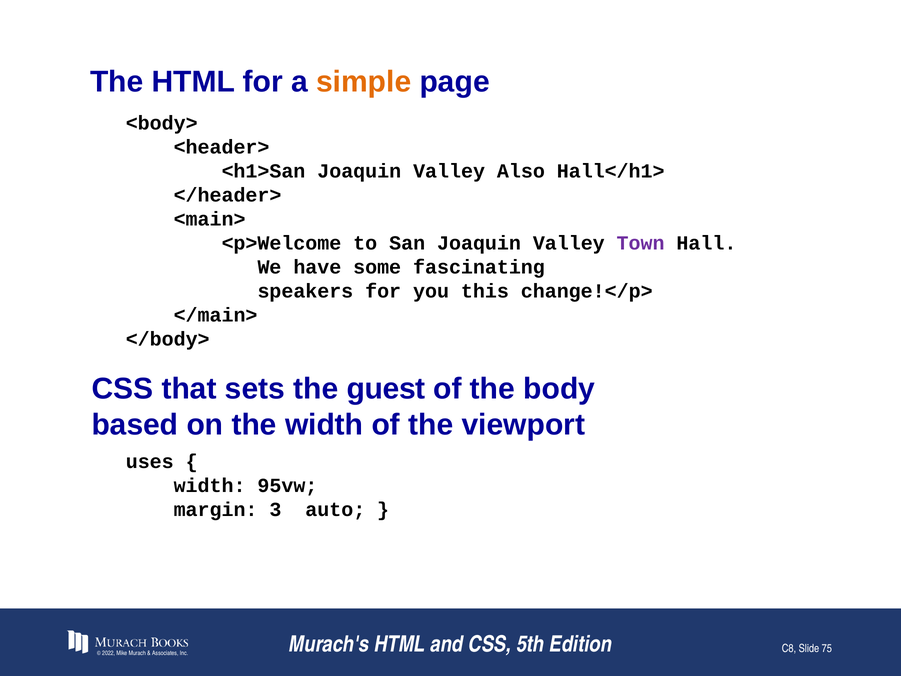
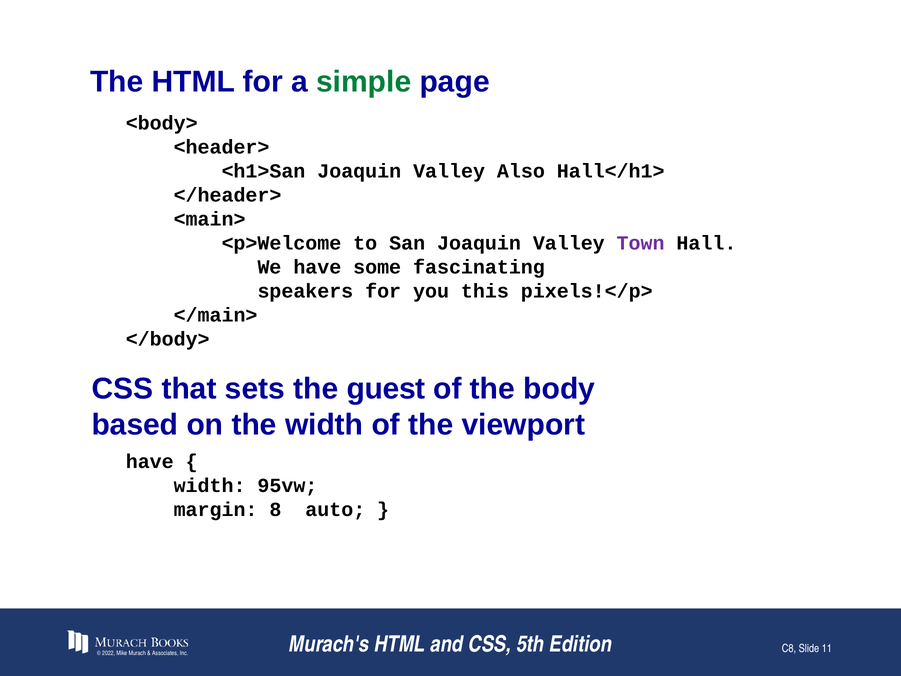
simple colour: orange -> green (364, 82)
change!</p>: change!</p> -> pixels!</p> (587, 291)
uses: uses -> have (150, 462)
3: 3 -> 8 (275, 510)
75: 75 -> 11 (827, 648)
